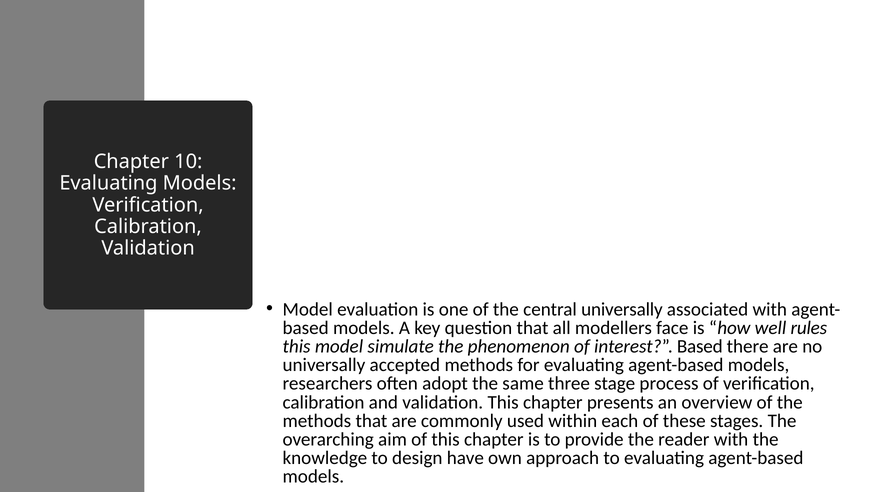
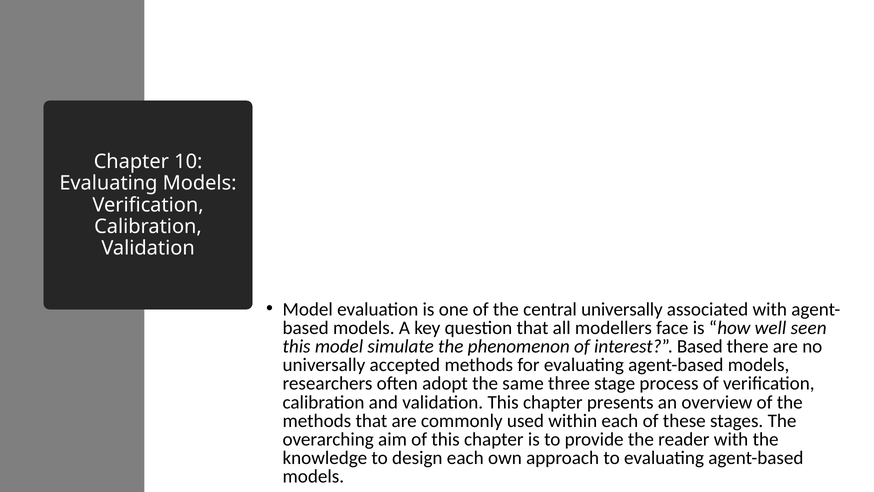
rules: rules -> seen (809, 328)
design have: have -> each (465, 458)
